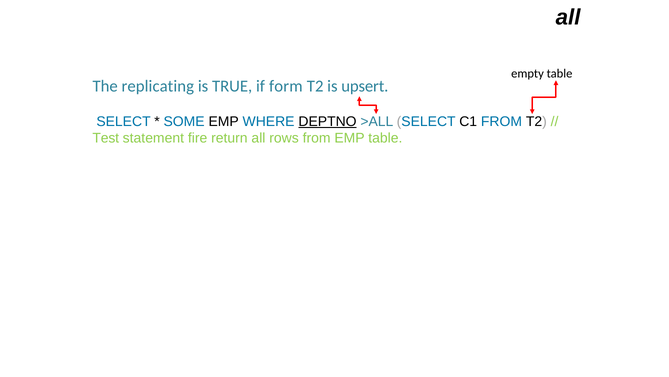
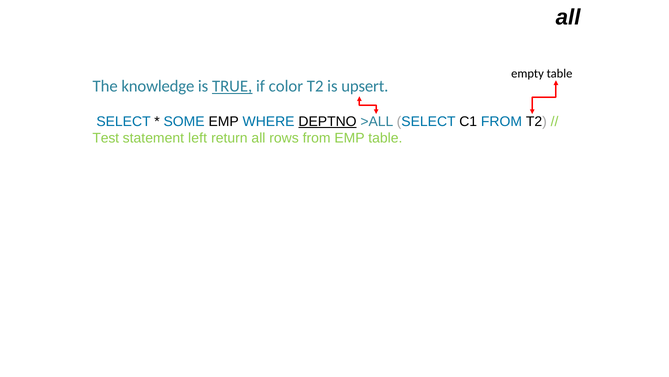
replicating: replicating -> knowledge (158, 86)
TRUE underline: none -> present (232, 86)
form: form -> color (286, 86)
fire: fire -> left (198, 138)
